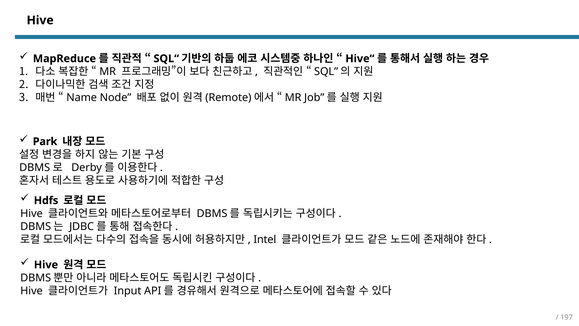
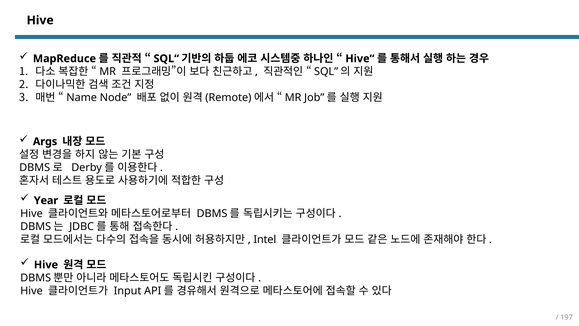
Park: Park -> Args (45, 141)
Hdfs: Hdfs -> Year (46, 200)
